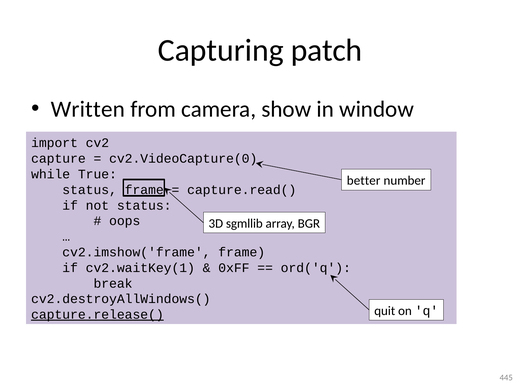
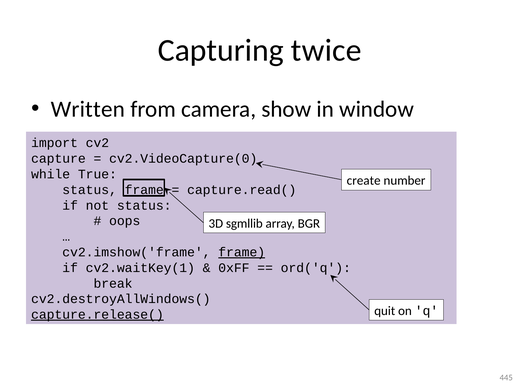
patch: patch -> twice (326, 50)
better: better -> create (364, 181)
frame underline: none -> present (242, 252)
